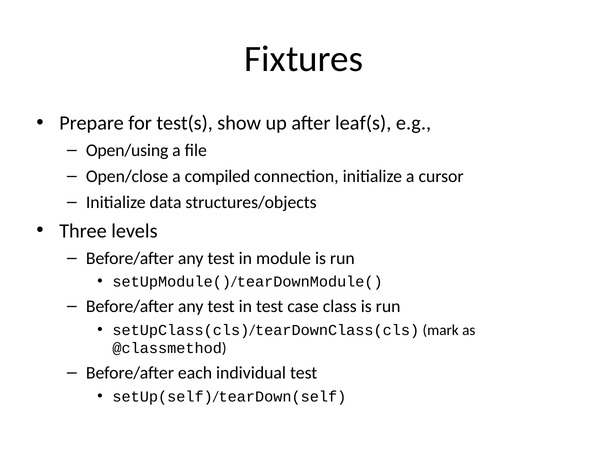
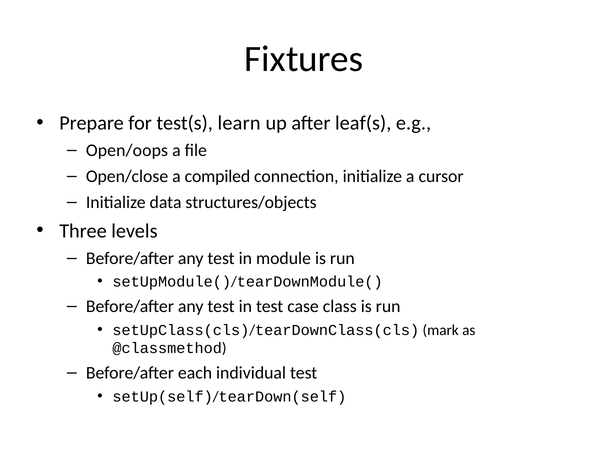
show: show -> learn (239, 123)
Open/using: Open/using -> Open/oops (127, 150)
